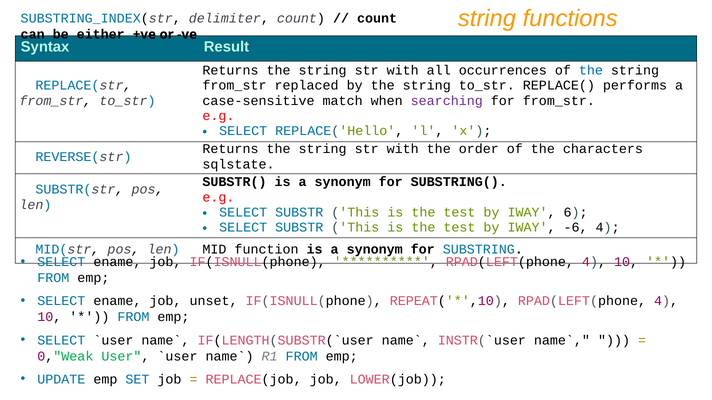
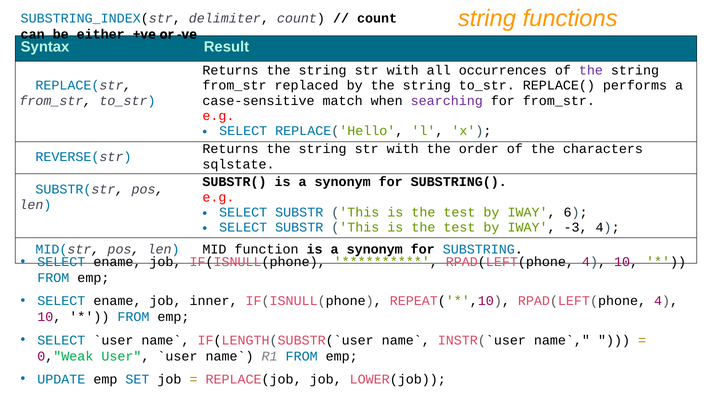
the colour: blue -> purple (591, 70)
-6: -6 -> -3 (576, 228)
unset: unset -> inner (214, 301)
